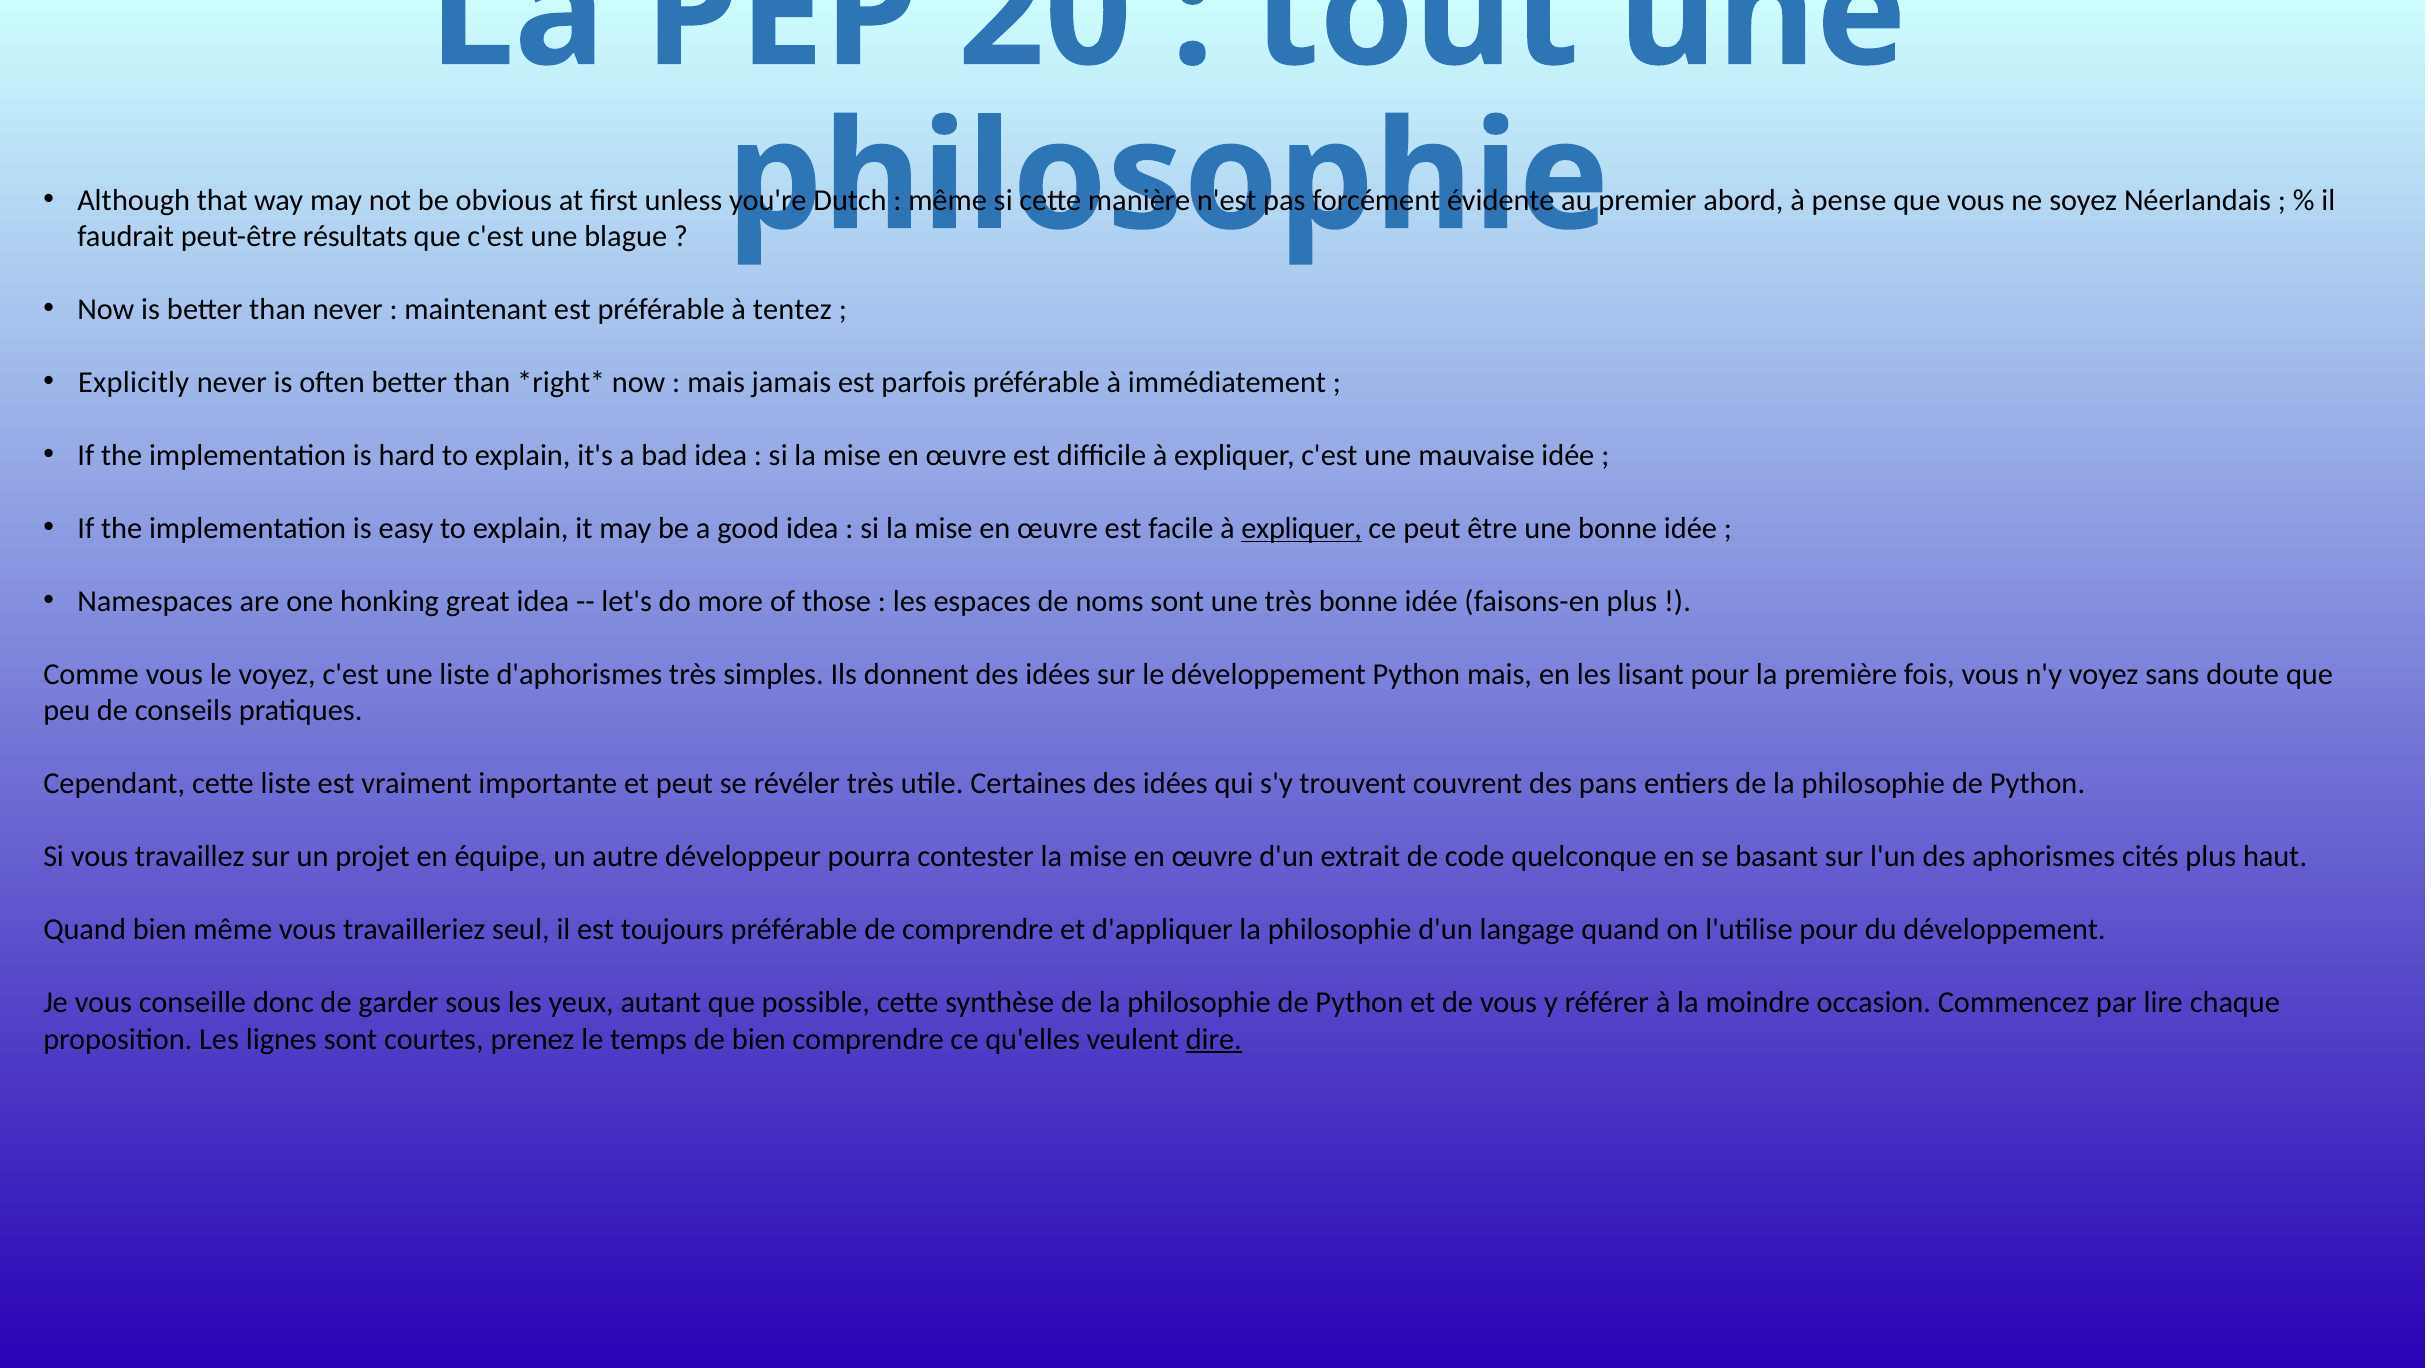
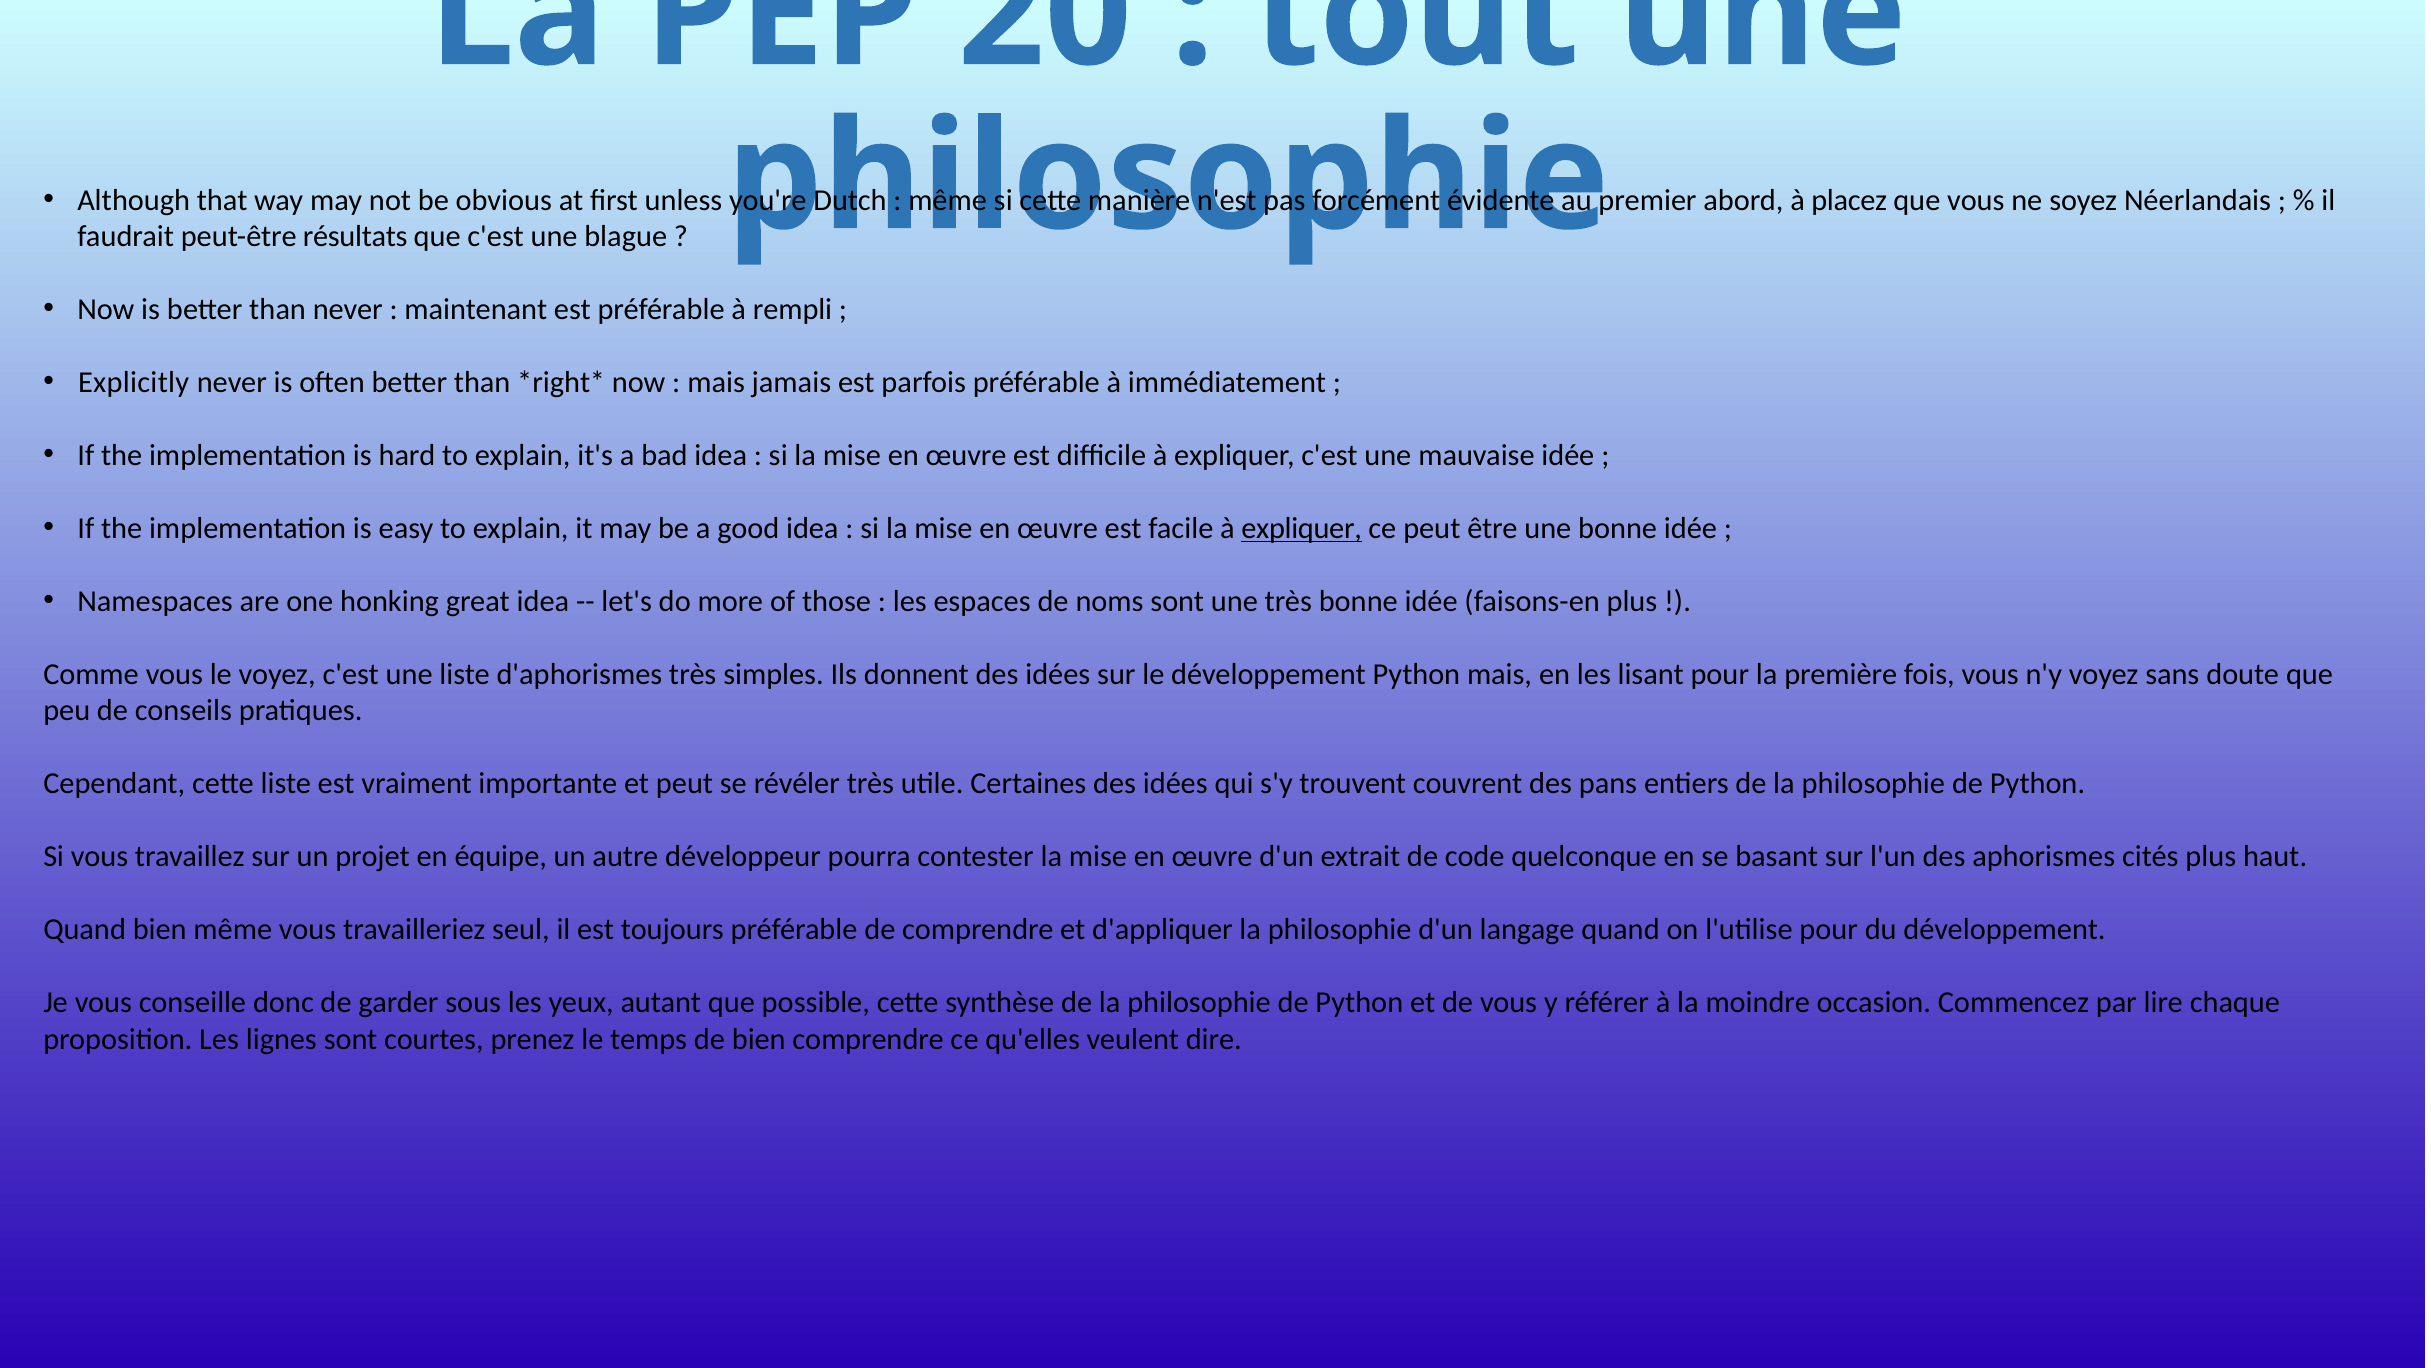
pense: pense -> placez (1849, 200)
tentez: tentez -> rempli (793, 309)
dire underline: present -> none (1214, 1039)
